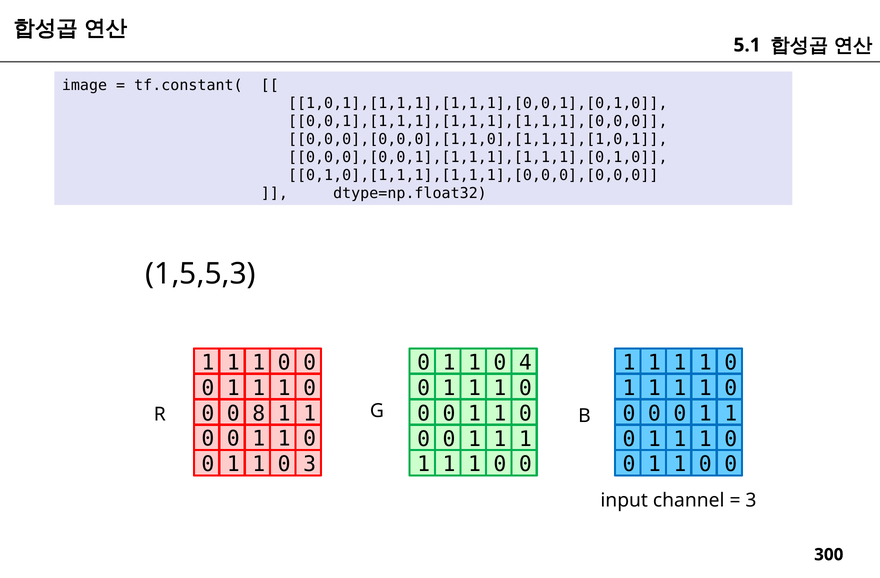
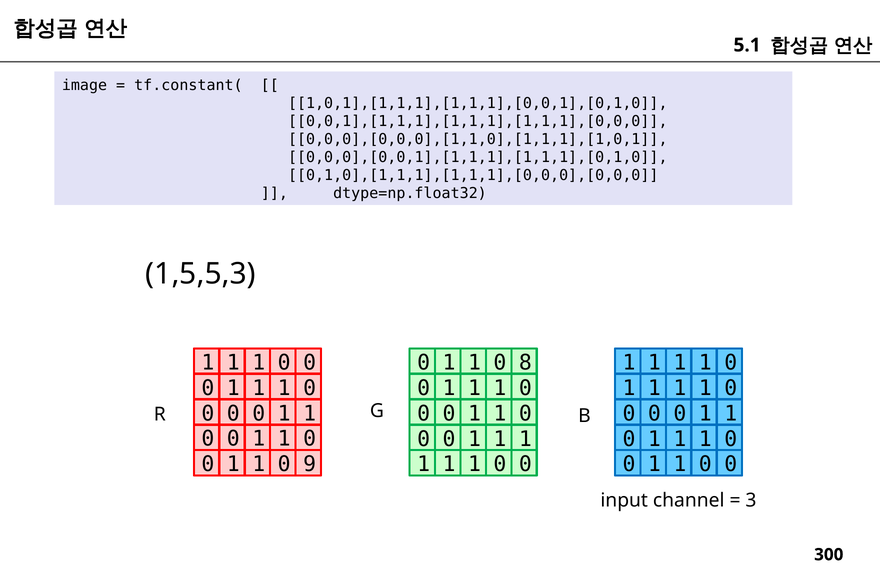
4: 4 -> 8 (525, 363)
8: 8 -> 0 (259, 413)
0 3: 3 -> 9 (310, 464)
